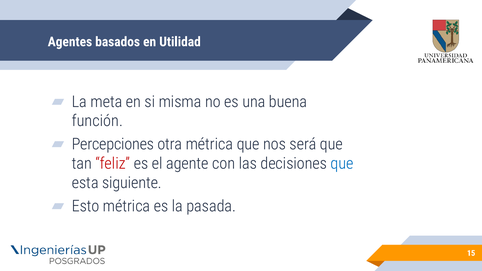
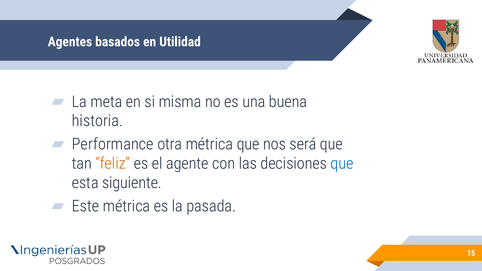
función: función -> historia (97, 121)
Percepciones: Percepciones -> Performance (113, 144)
feliz colour: red -> orange (113, 164)
Esto: Esto -> Este (85, 206)
